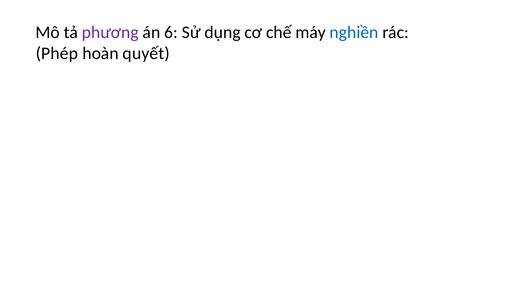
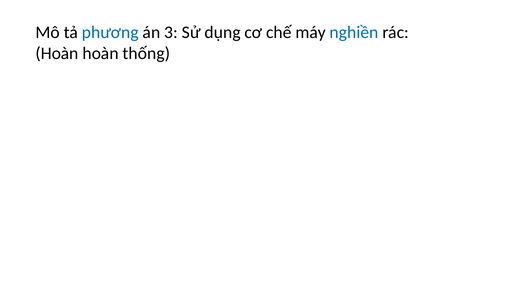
phương colour: purple -> blue (110, 32)
6: 6 -> 3 (171, 32)
Phép: Phép -> Hoàn (57, 53)
quyết: quyết -> thống (146, 53)
